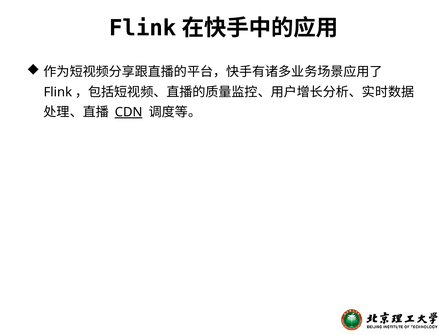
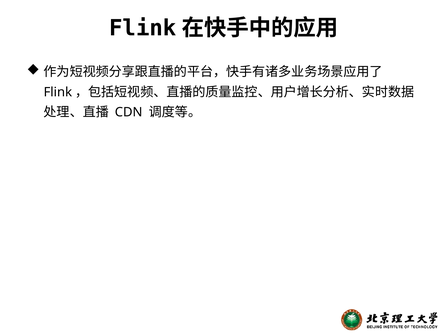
CDN underline: present -> none (129, 112)
